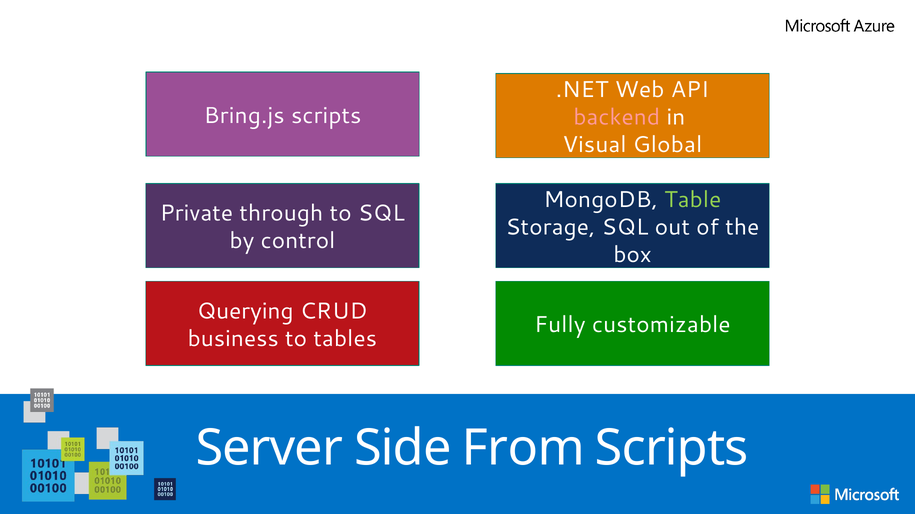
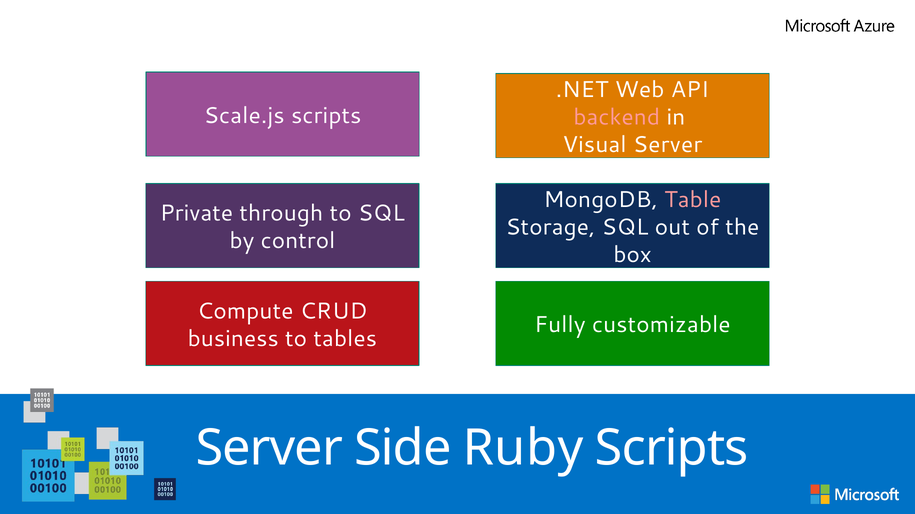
Bring.js: Bring.js -> Scale.js (244, 116)
Visual Global: Global -> Server (668, 145)
Table colour: light green -> pink (693, 200)
Querying: Querying -> Compute (245, 312)
From: From -> Ruby (523, 449)
